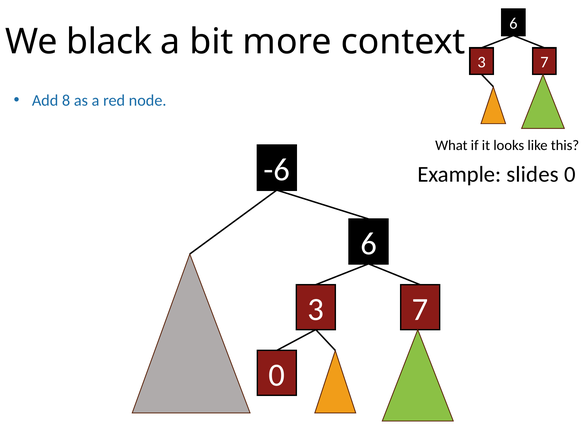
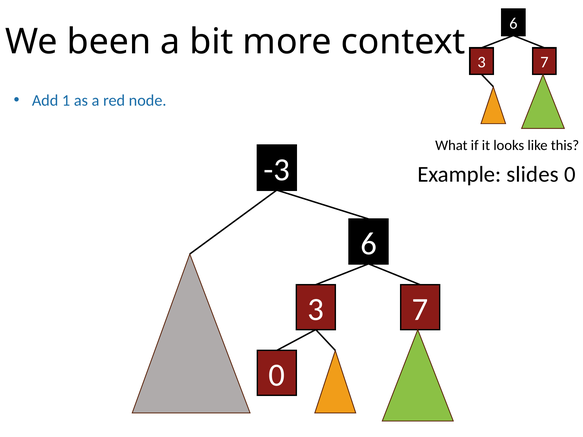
black: black -> been (109, 42)
8: 8 -> 1 (66, 100)
-6: -6 -> -3 (277, 170)
